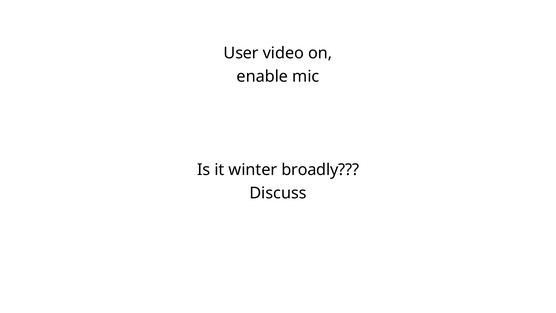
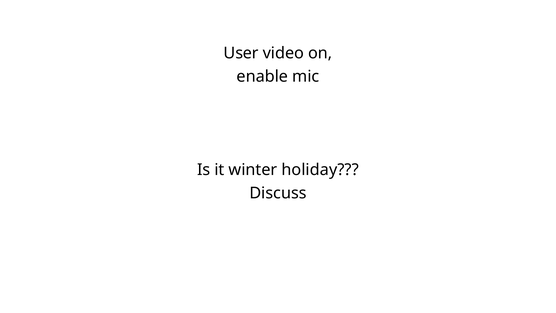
broadly: broadly -> holiday (320, 170)
